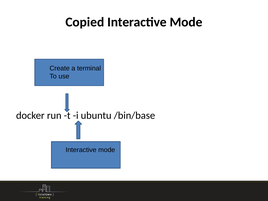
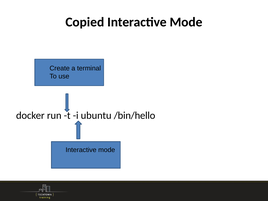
/bin/base: /bin/base -> /bin/hello (135, 116)
